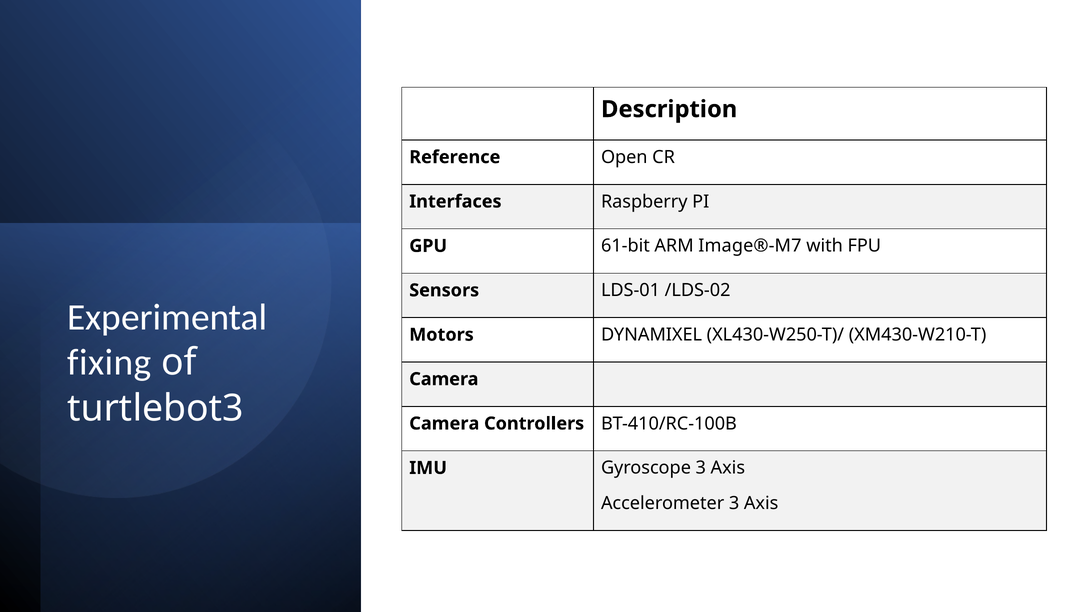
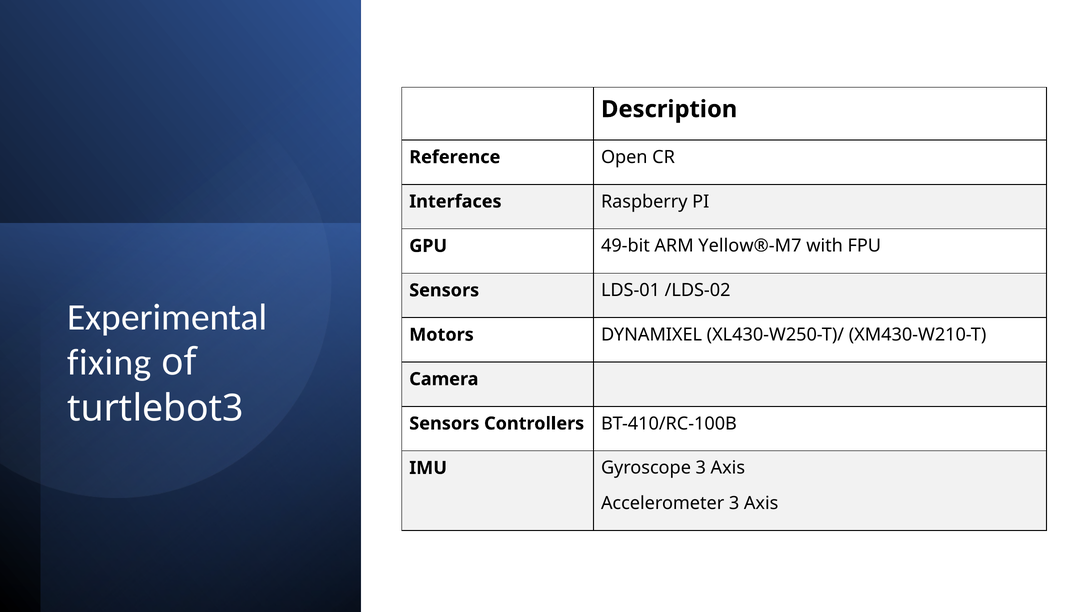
61-bit: 61-bit -> 49-bit (625, 246)
Image®-M7: Image®-M7 -> Yellow®-M7 (750, 246)
Camera: Camera -> Sensors (444, 424)
